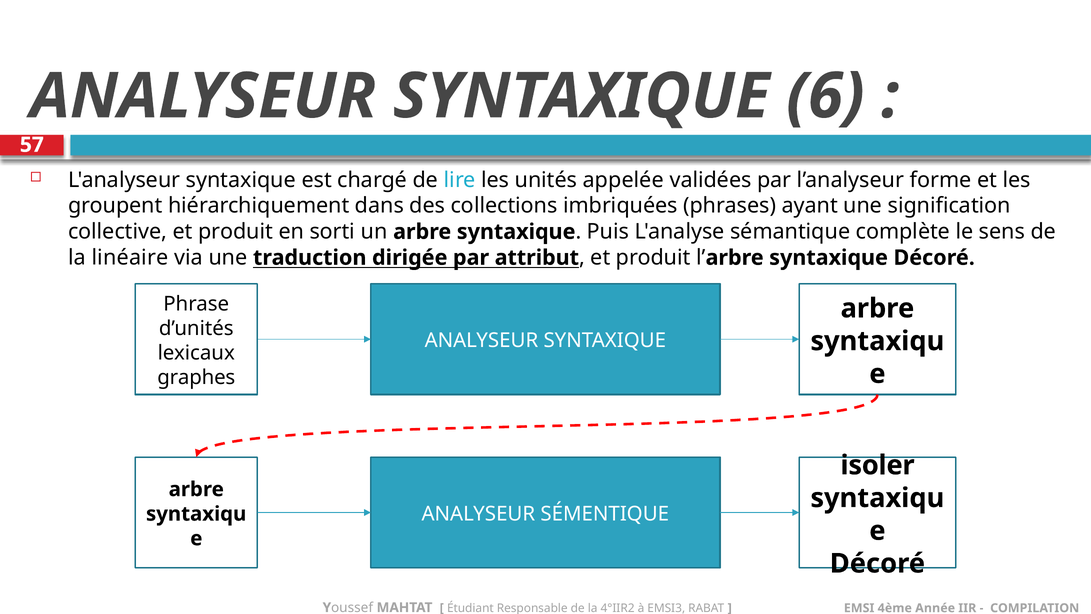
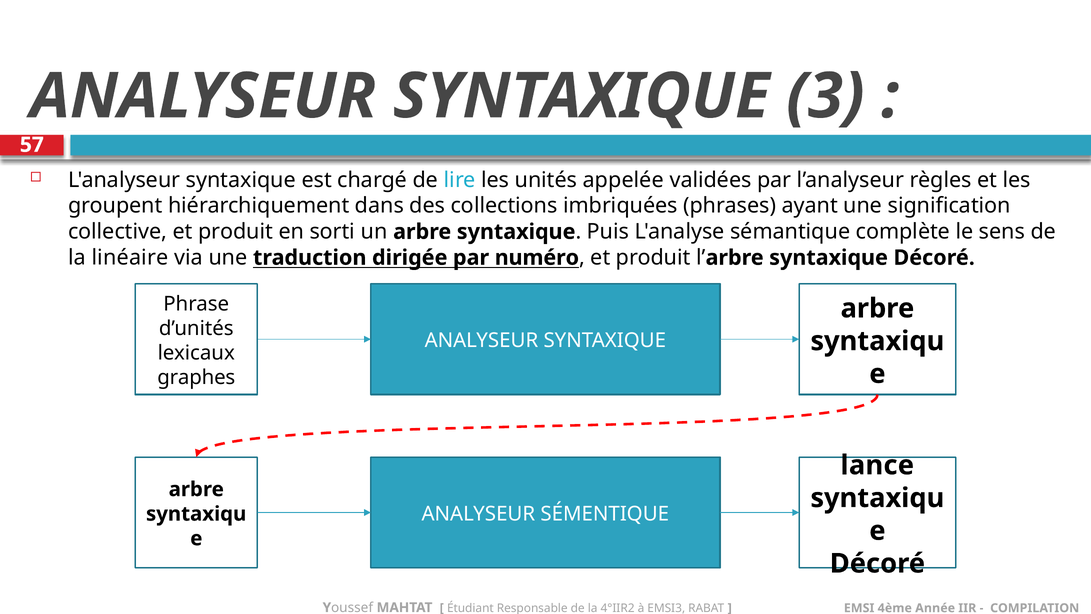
6: 6 -> 3 (825, 96)
forme: forme -> règles (941, 180)
attribut: attribut -> numéro (537, 258)
isoler: isoler -> lance (877, 465)
